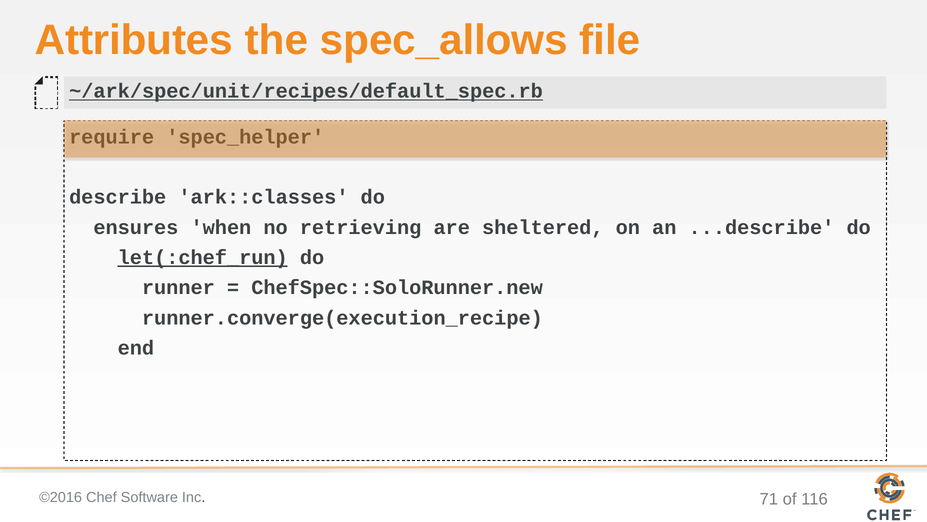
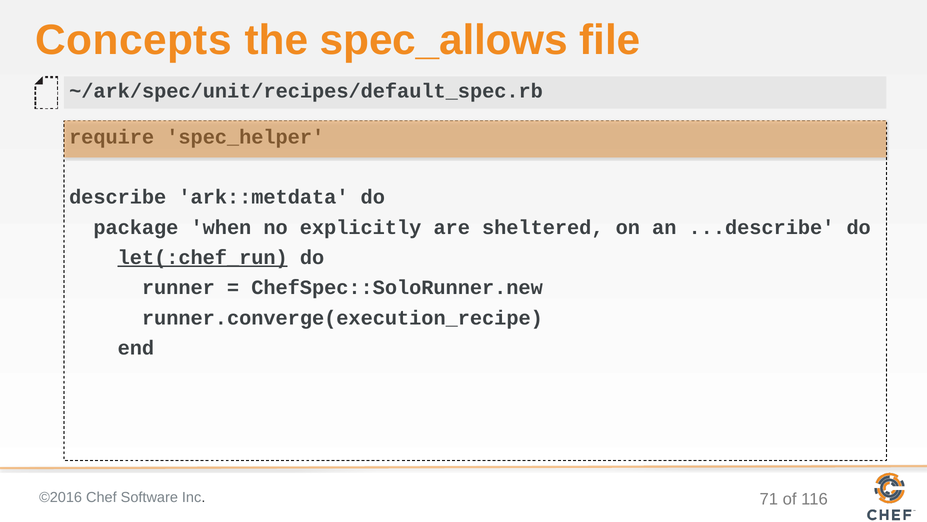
Attributes: Attributes -> Concepts (134, 40)
~/ark/spec/unit/recipes/default_spec.rb underline: present -> none (306, 91)
ark::classes: ark::classes -> ark::metdata (264, 197)
ensures: ensures -> package (136, 227)
retrieving: retrieving -> explicitly (361, 227)
